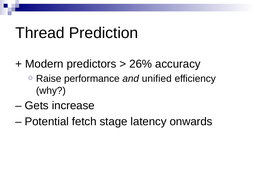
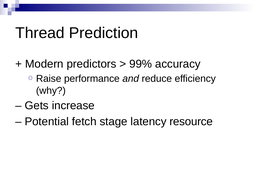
26%: 26% -> 99% (141, 64)
unified: unified -> reduce (157, 79)
onwards: onwards -> resource (191, 122)
